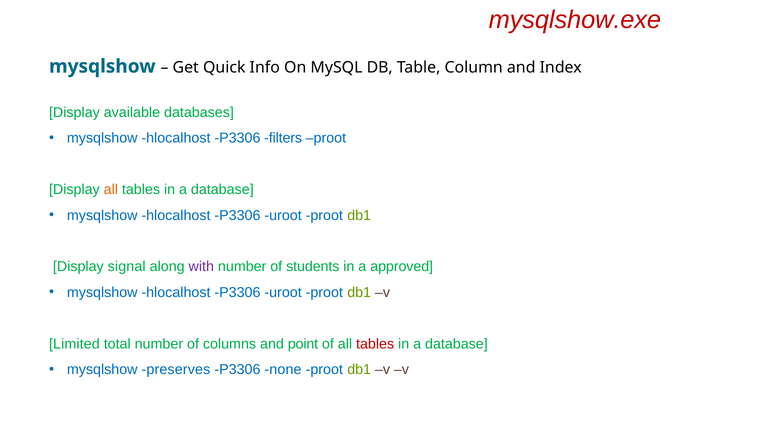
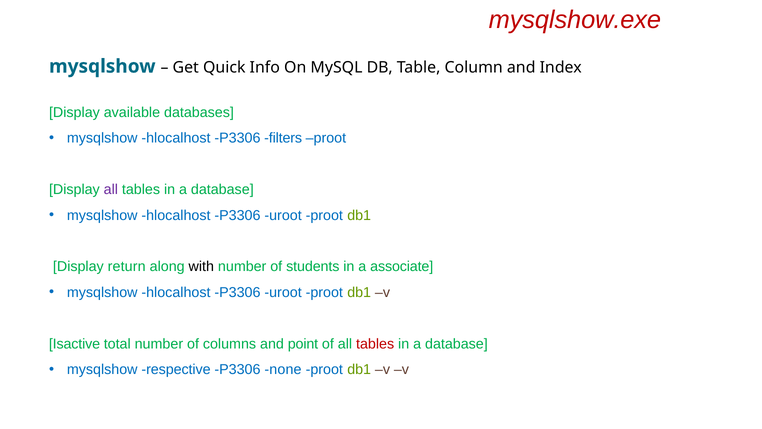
all colour: orange -> purple (111, 189)
signal: signal -> return (127, 267)
with colour: purple -> black (201, 267)
approved: approved -> associate (402, 267)
Limited: Limited -> Isactive (75, 344)
preserves: preserves -> respective (176, 369)
